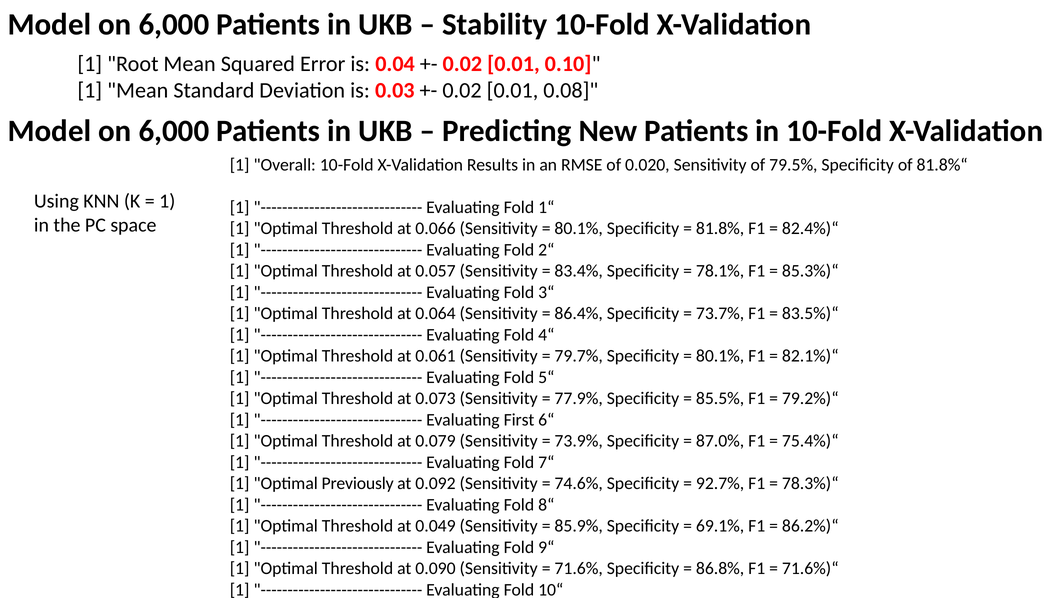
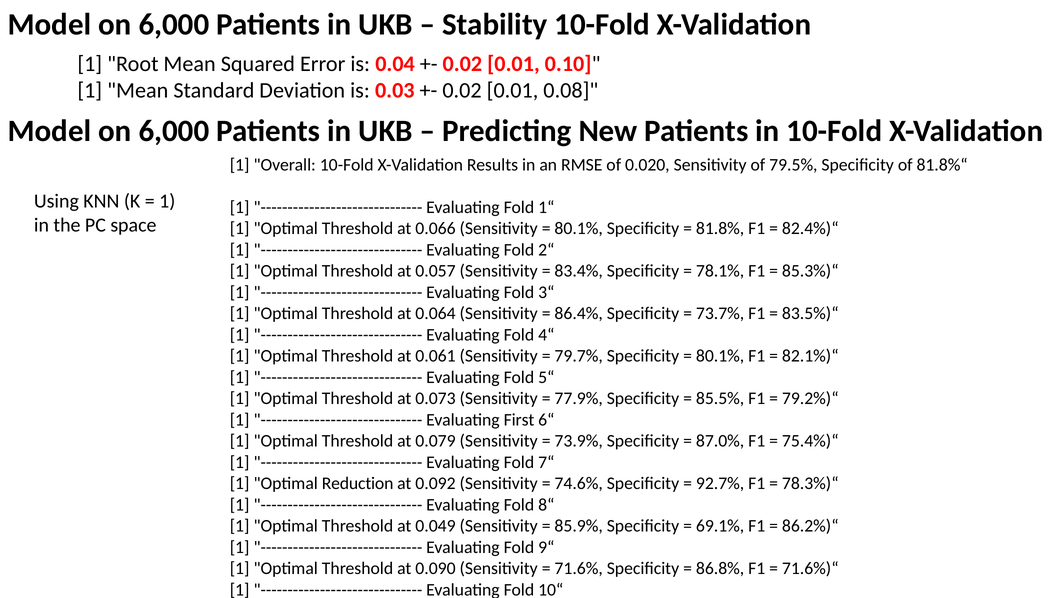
Previously: Previously -> Reduction (358, 483)
